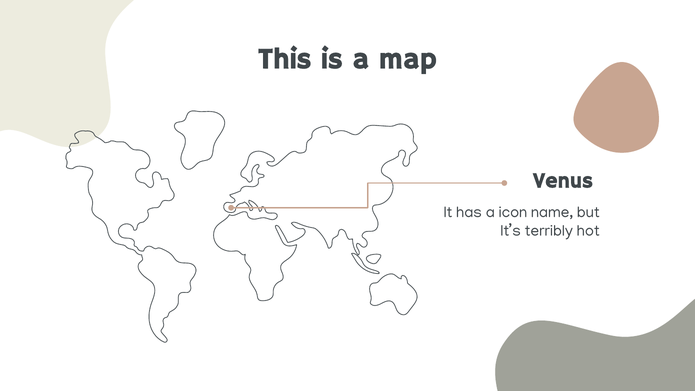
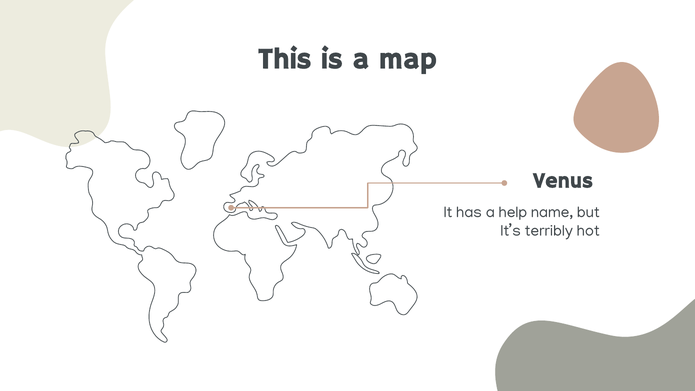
icon: icon -> help (513, 212)
